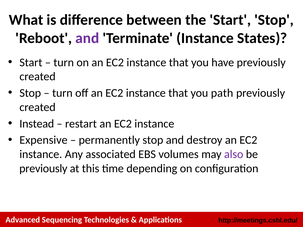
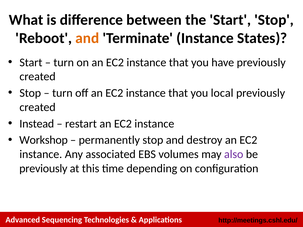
and colour: purple -> orange (87, 38)
path: path -> local (222, 93)
Expensive: Expensive -> Workshop (44, 140)
